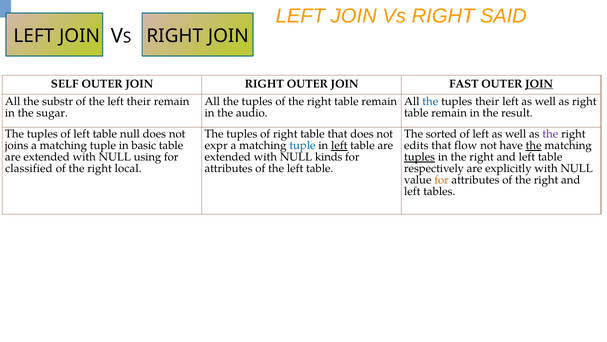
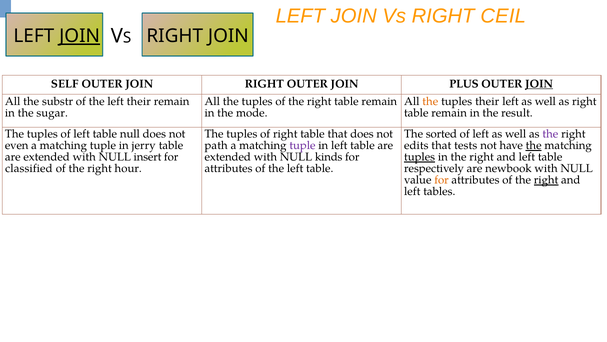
SAID: SAID -> CEIL (503, 16)
JOIN underline: none -> present (80, 36)
FAST: FAST -> PLUS (464, 84)
the colour: blue -> orange (430, 101)
audio: audio -> mode (252, 113)
joins: joins -> even (17, 145)
basic: basic -> jerry (144, 145)
expr: expr -> path (216, 145)
tuple colour: blue -> purple (302, 145)
left underline: present -> none (339, 145)
flow: flow -> tests (466, 145)
using: using -> insert (148, 157)
local: local -> hour (128, 168)
explicitly: explicitly -> newbook (508, 168)
right underline: none -> present (546, 180)
